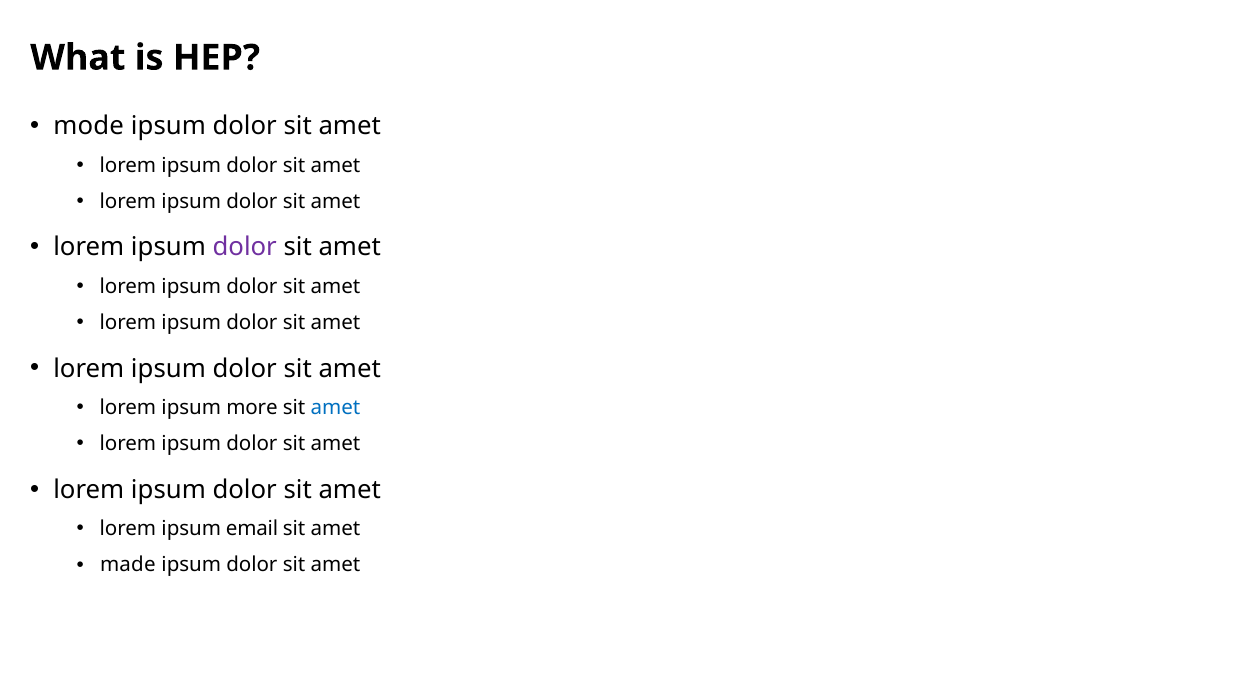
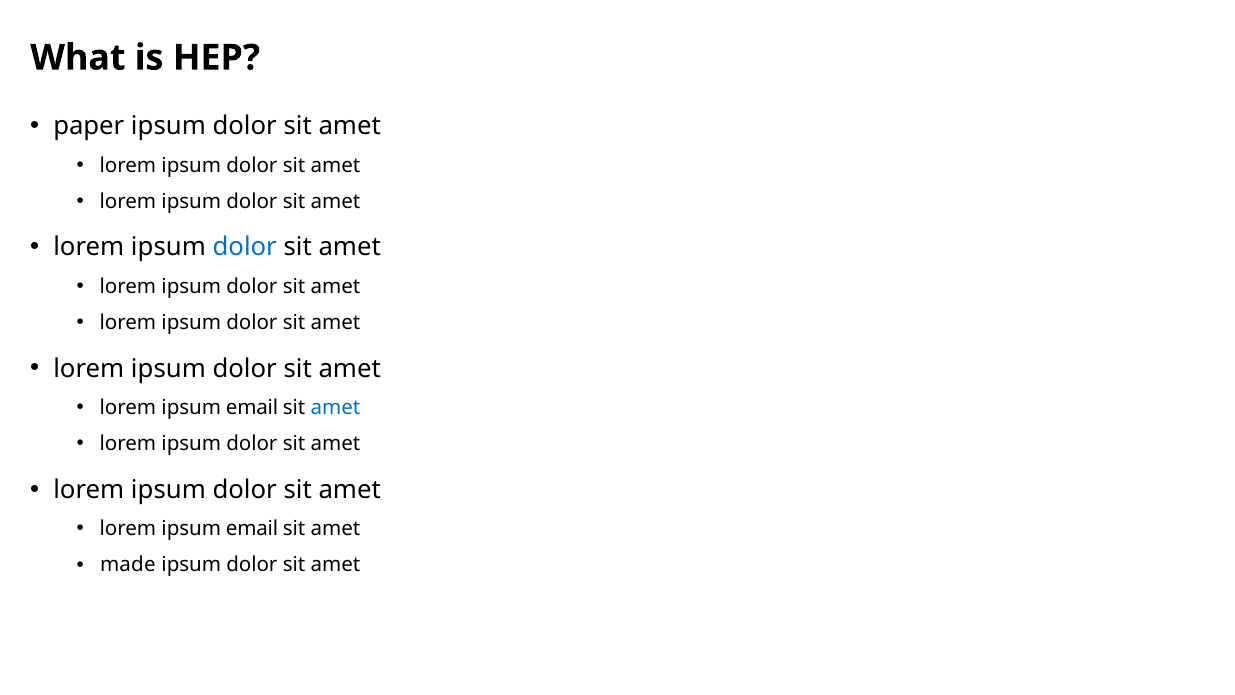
mode: mode -> paper (89, 126)
dolor colour: purple -> blue (245, 247)
more: more -> email (252, 408)
